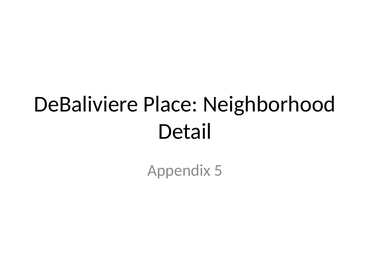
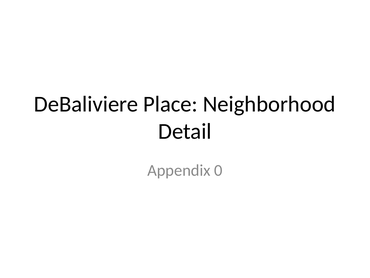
5: 5 -> 0 (218, 170)
